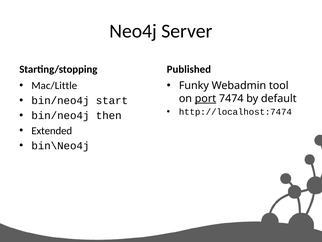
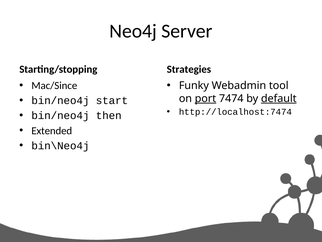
Published: Published -> Strategies (189, 69)
Mac/Little: Mac/Little -> Mac/Since (54, 85)
default underline: none -> present (279, 98)
